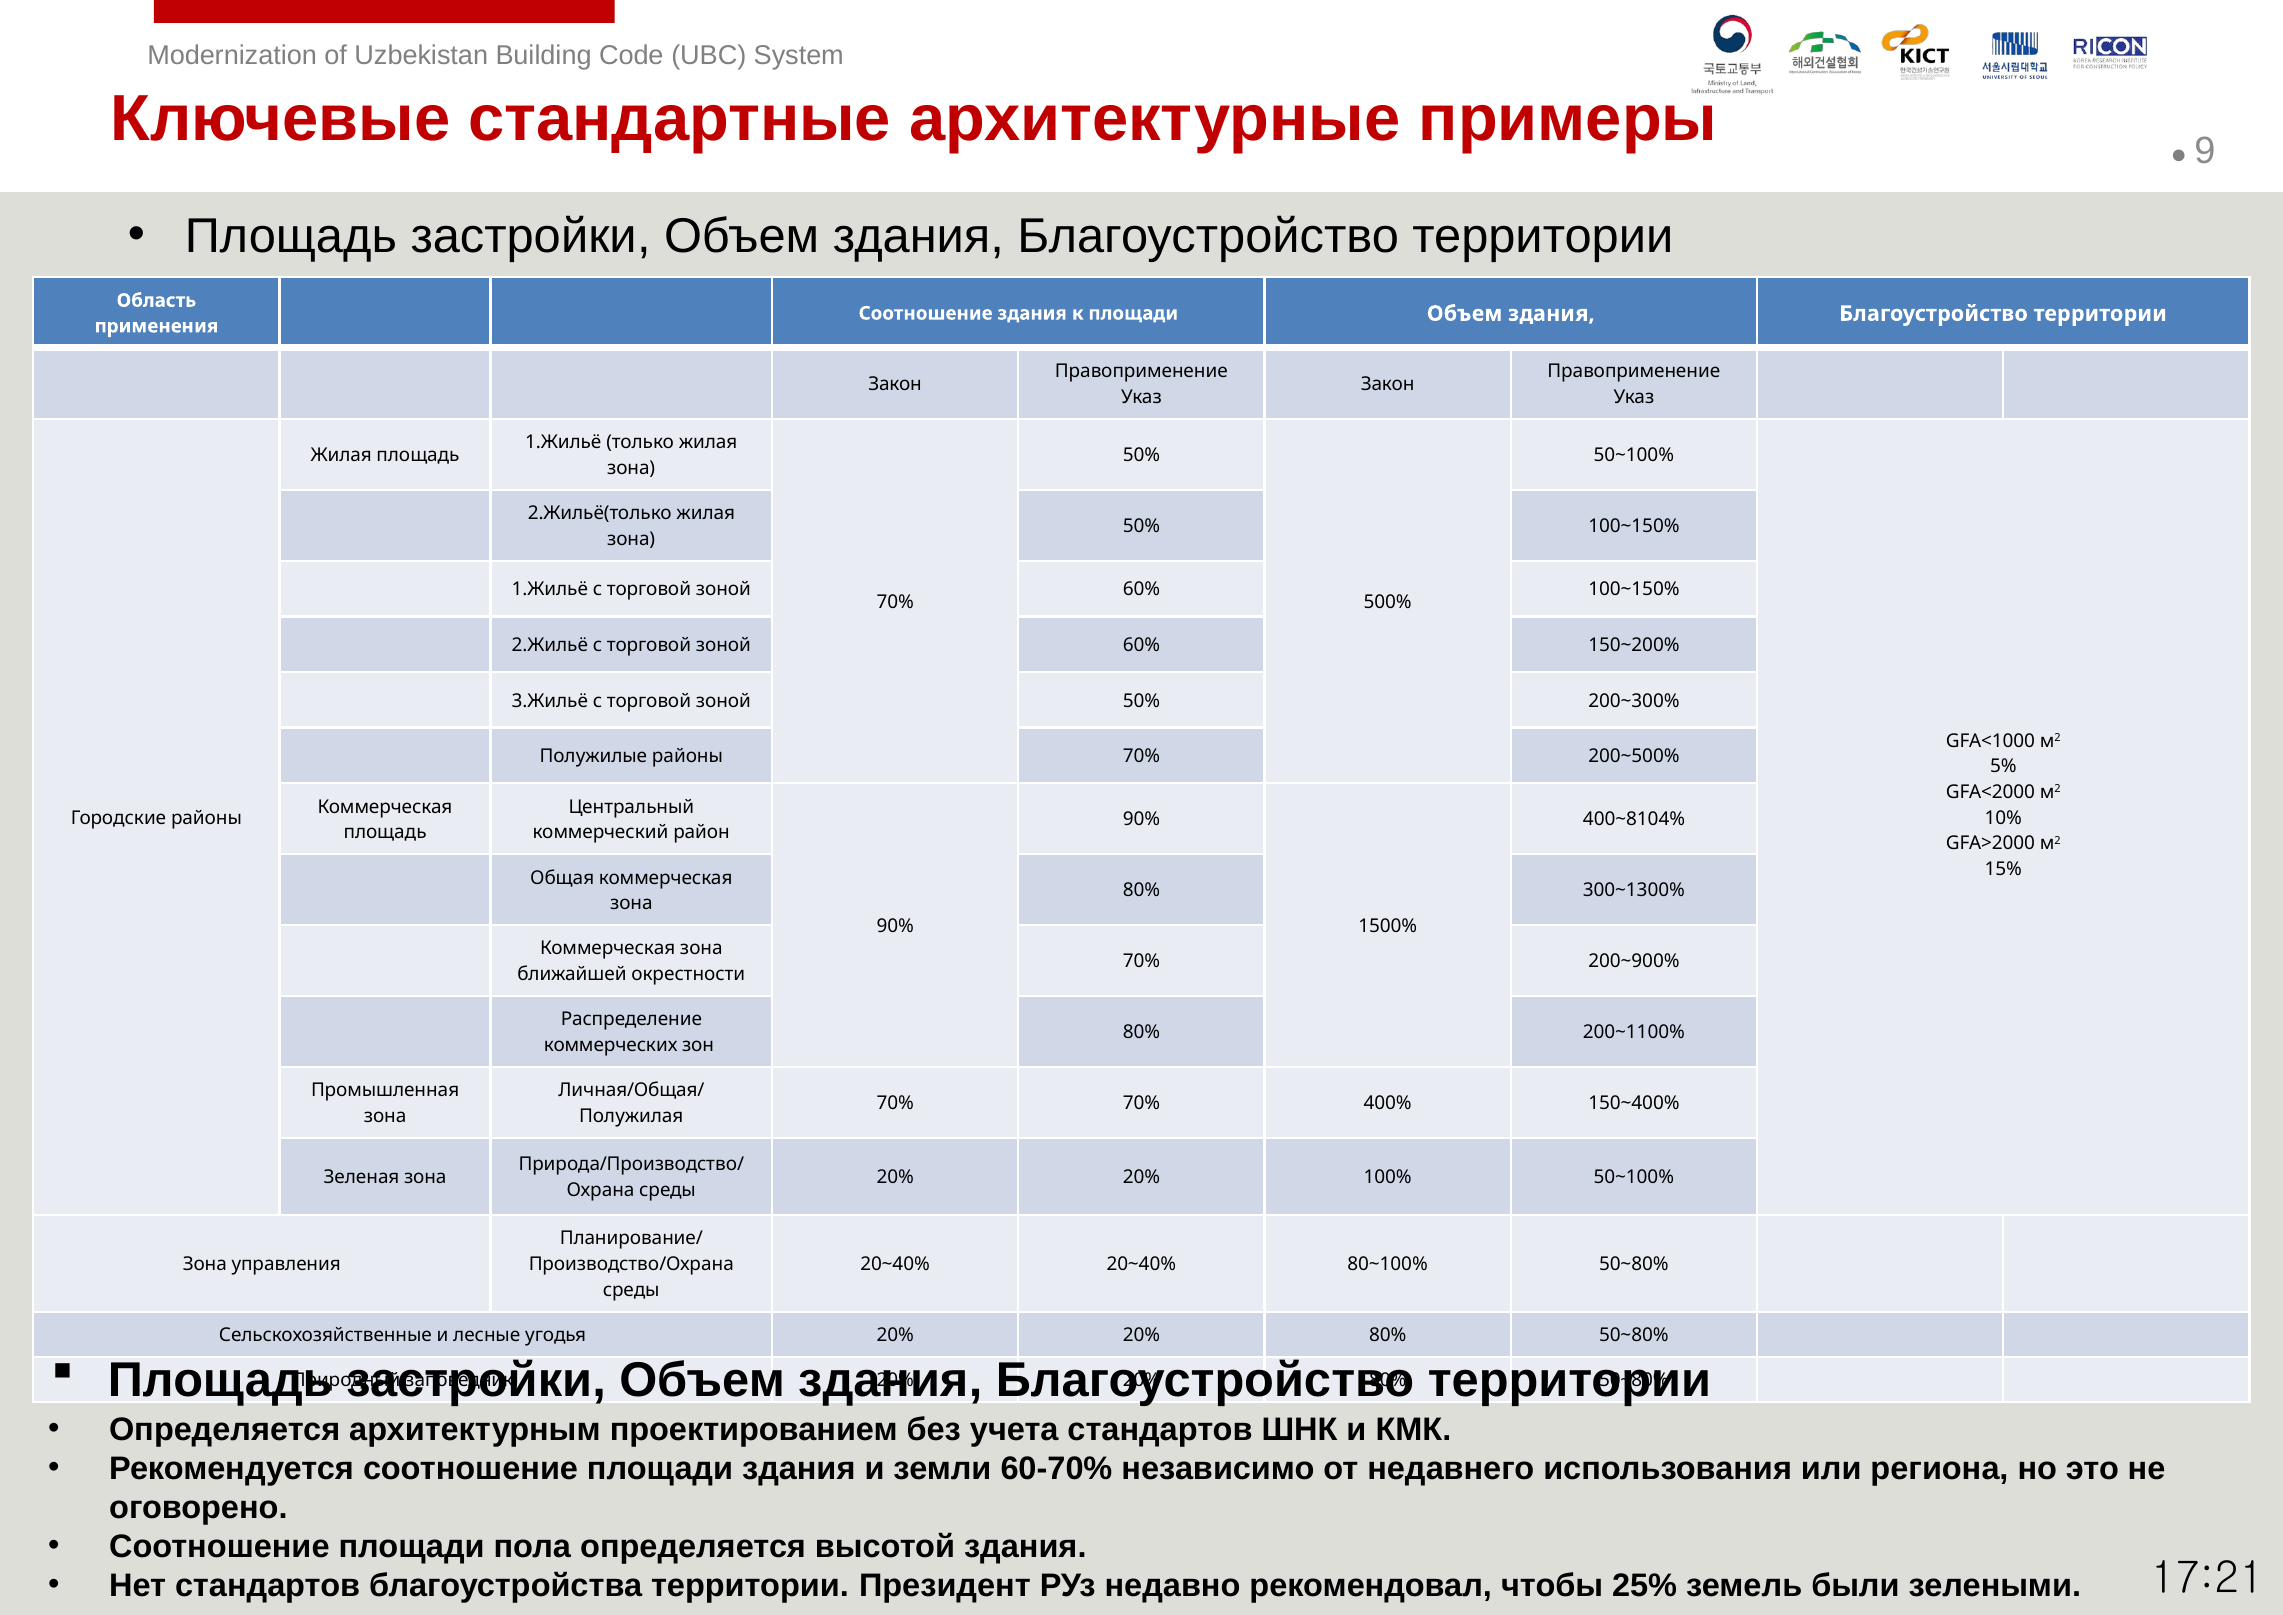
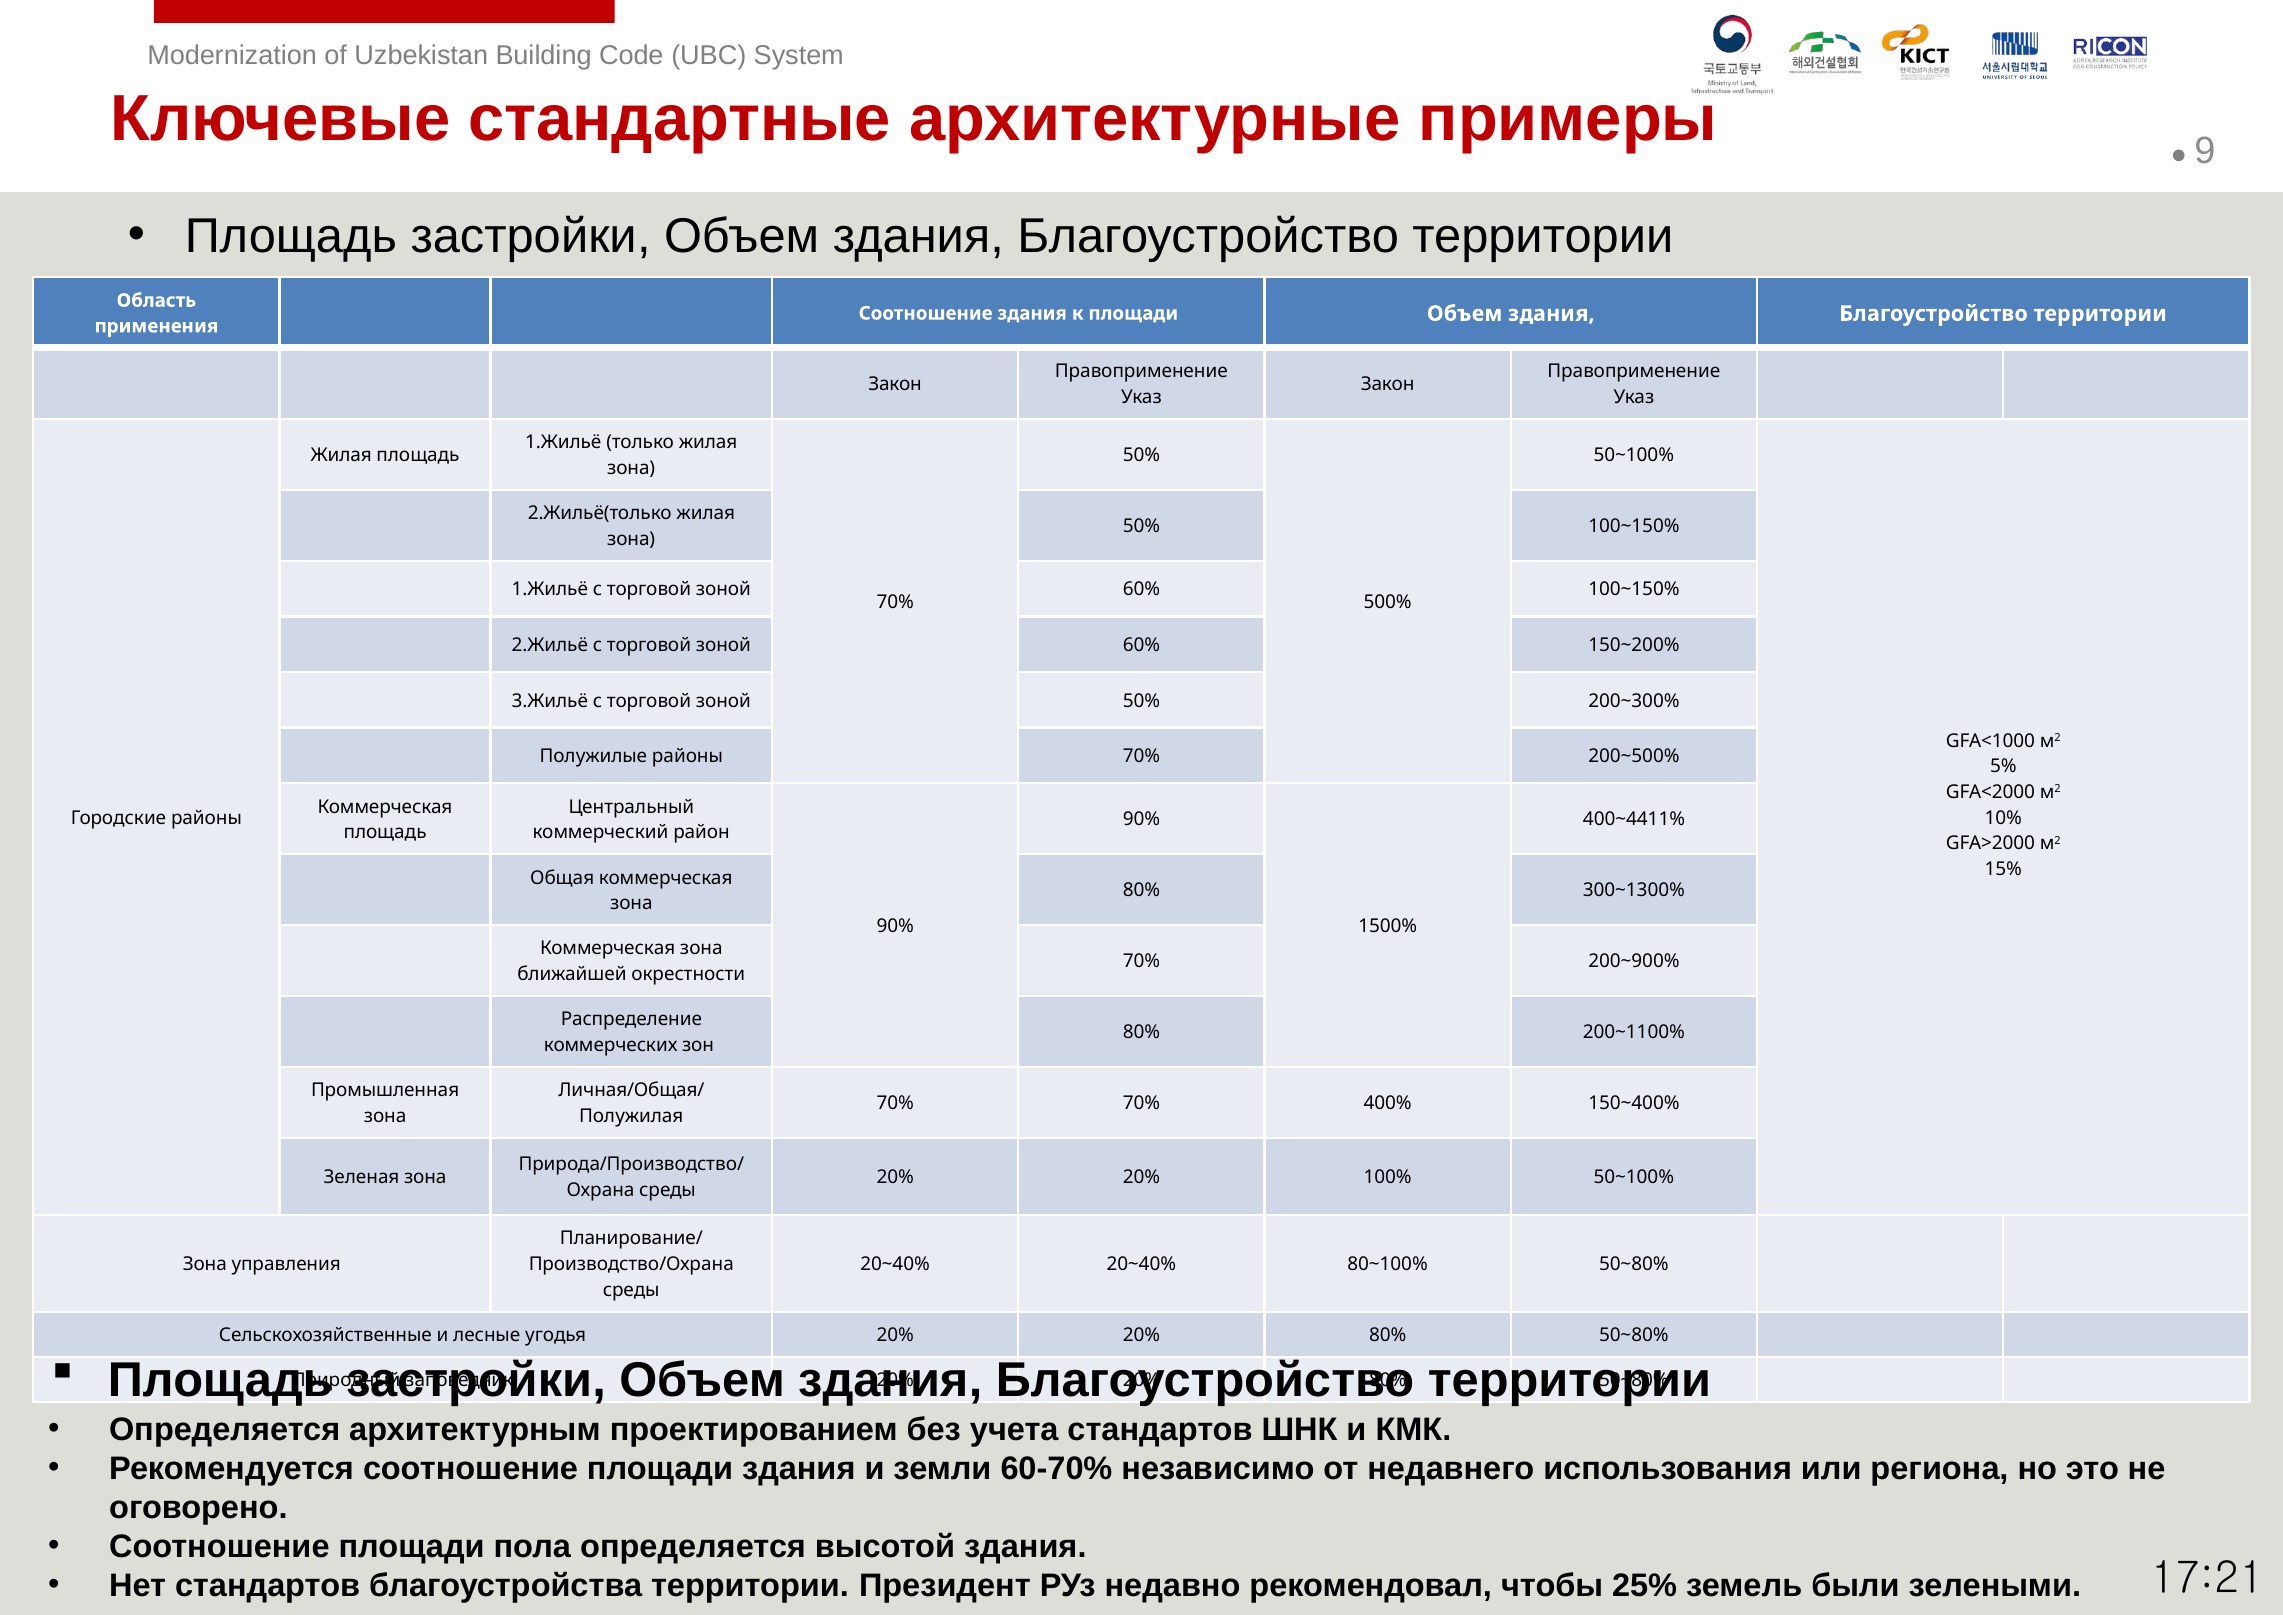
400~8104%: 400~8104% -> 400~4411% (1634, 819)
